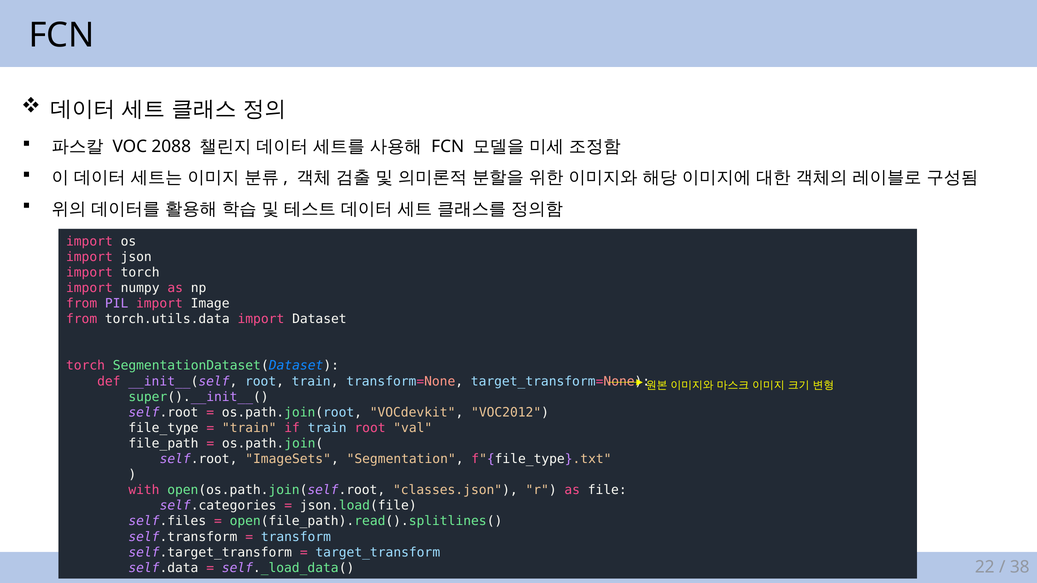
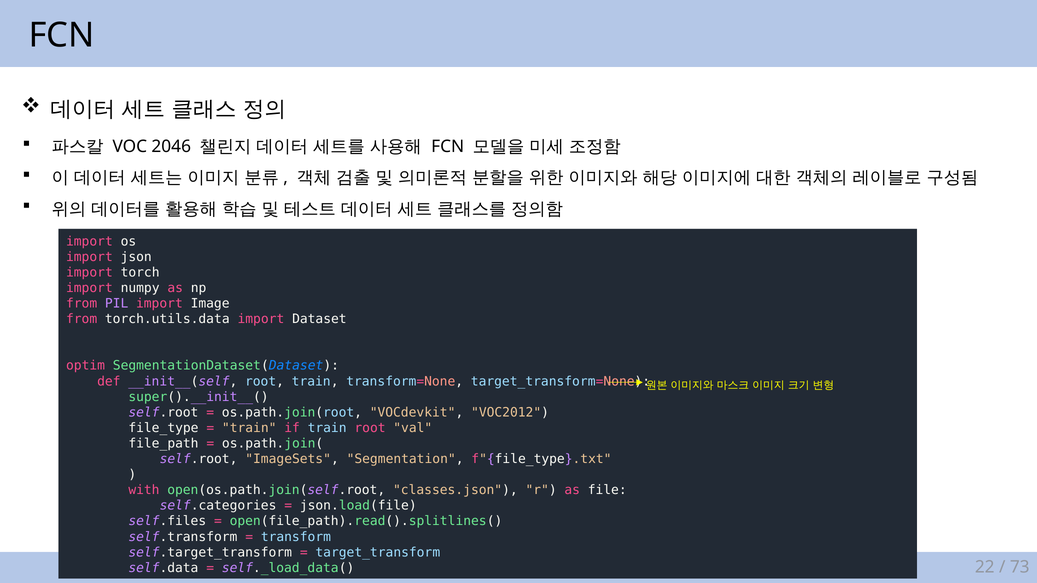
2088: 2088 -> 2046 (171, 147)
torch: torch -> optim (86, 366)
38: 38 -> 73 (1020, 568)
